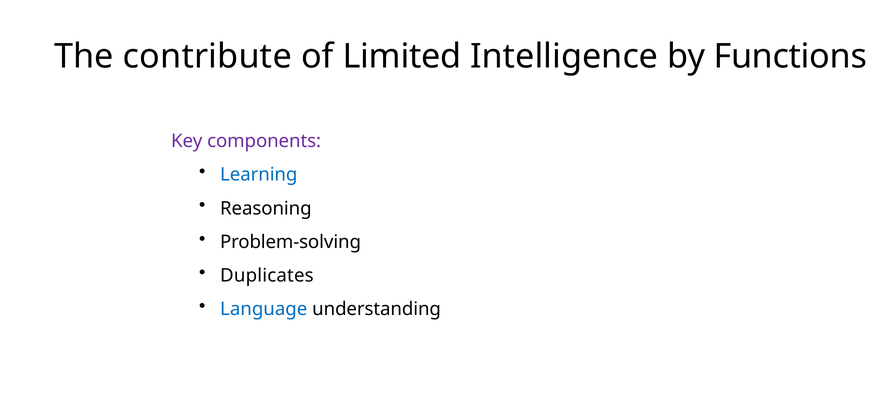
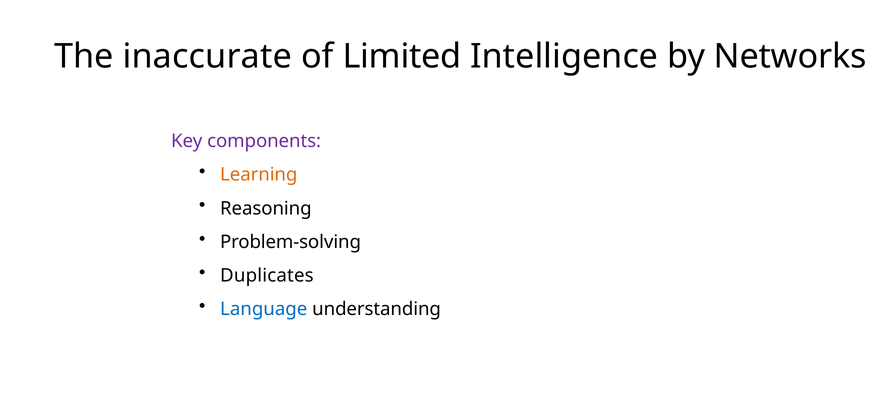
contribute: contribute -> inaccurate (207, 56)
Functions: Functions -> Networks (790, 56)
Learning colour: blue -> orange (259, 175)
